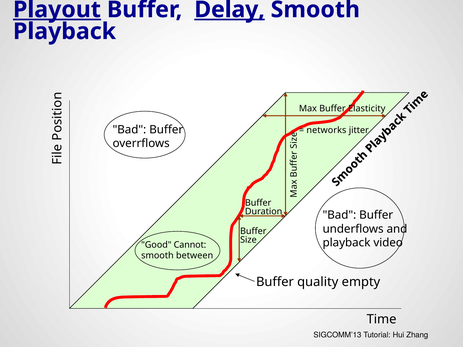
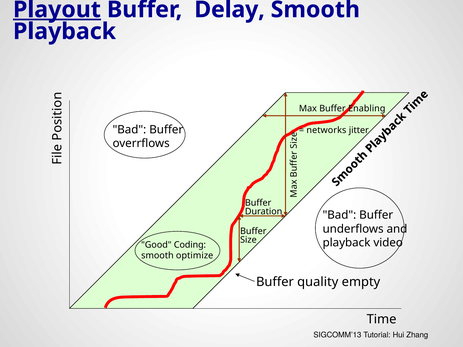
Delay underline: present -> none (230, 10)
Elasticity: Elasticity -> Enabling (367, 109)
Cannot: Cannot -> Coding (190, 245)
between: between -> optimize (195, 256)
